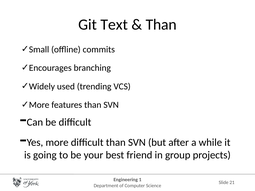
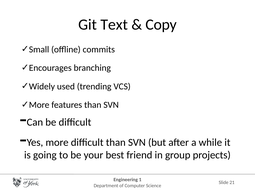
Than: Than -> Copy (161, 25)
